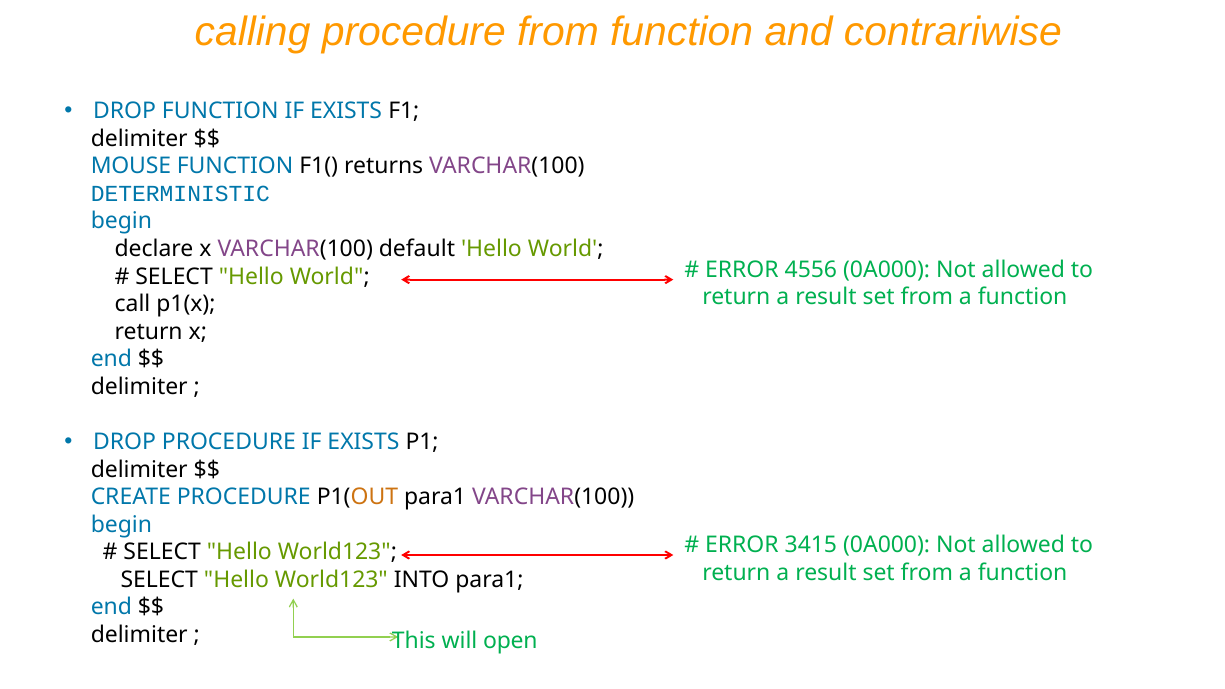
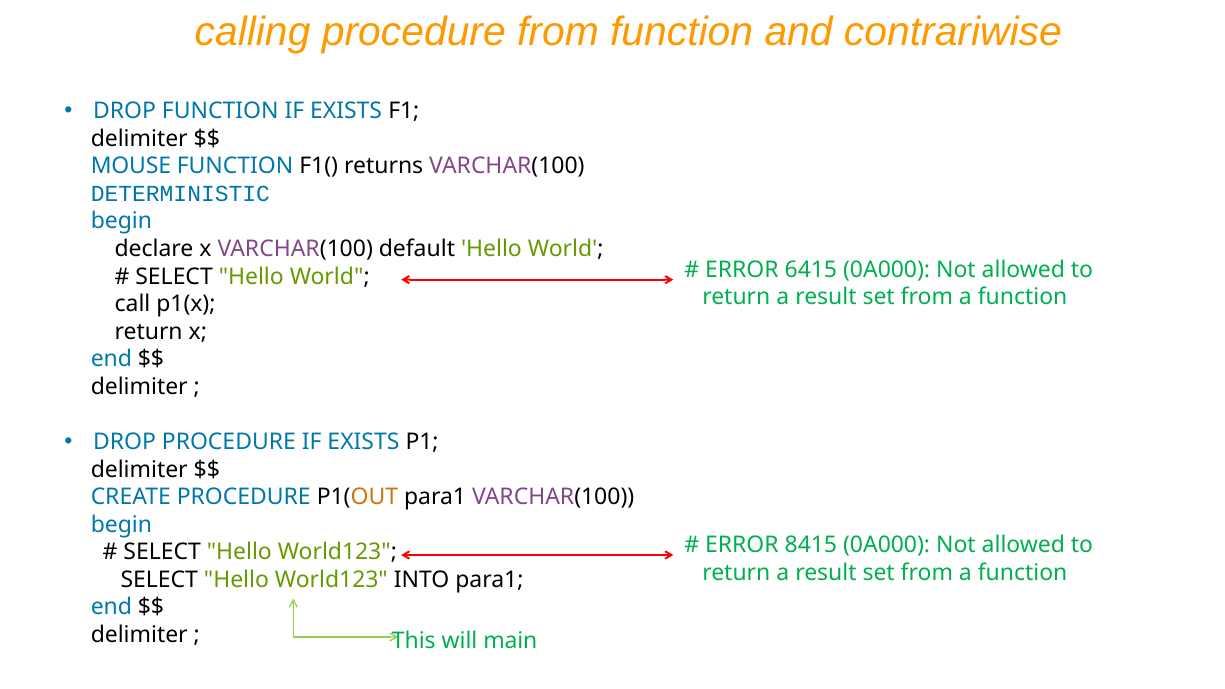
4556: 4556 -> 6415 (811, 270)
3415: 3415 -> 8415 (811, 545)
open: open -> main (510, 641)
